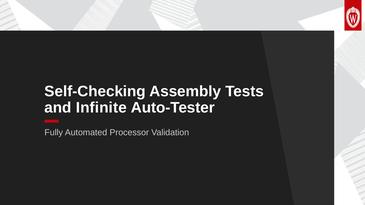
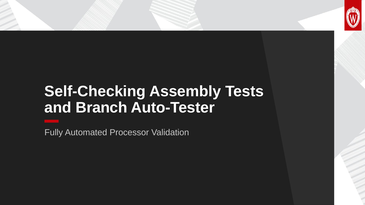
Infinite: Infinite -> Branch (101, 108)
